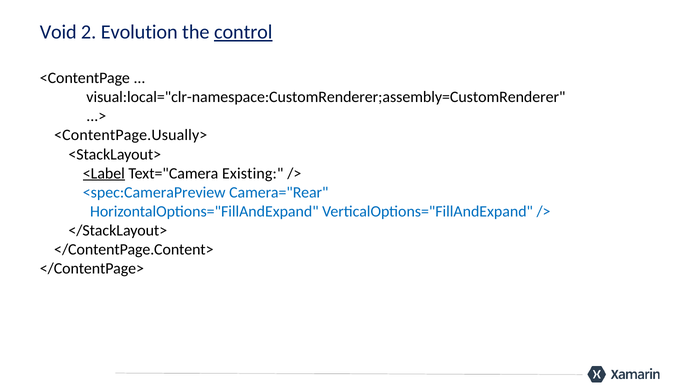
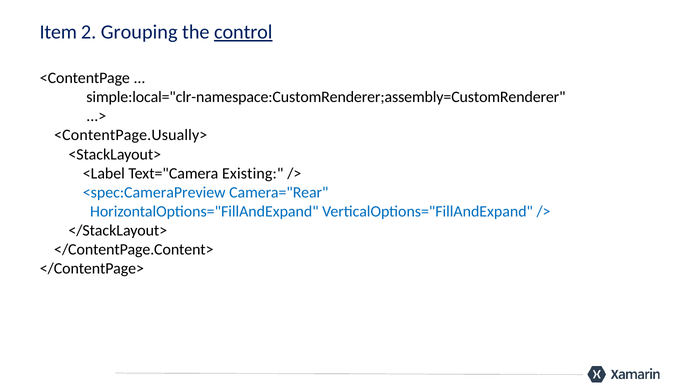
Void: Void -> Item (58, 32)
Evolution: Evolution -> Grouping (139, 32)
visual:local="clr-namespace:CustomRenderer;assembly=CustomRenderer: visual:local="clr-namespace:CustomRenderer;assembly=CustomRenderer -> simple:local="clr-namespace:CustomRenderer;assembly=CustomRenderer (326, 97)
<Label underline: present -> none (104, 174)
